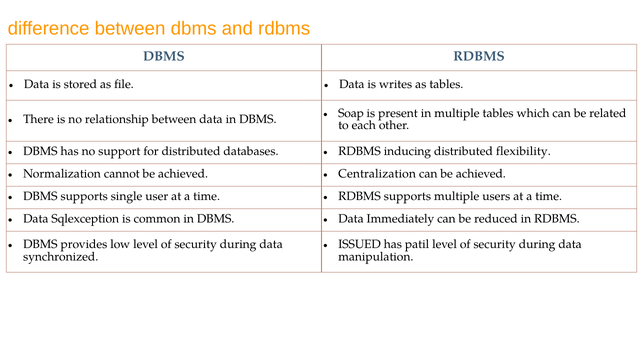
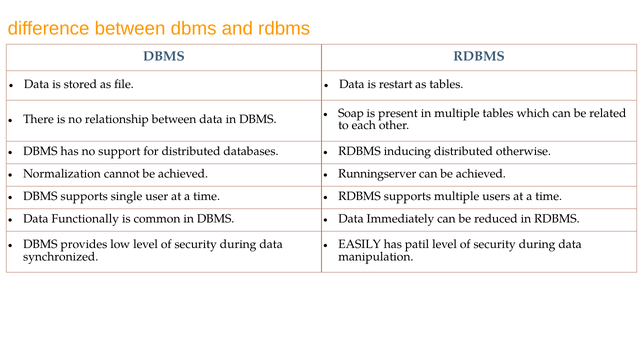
writes: writes -> restart (396, 84)
flexibility: flexibility -> otherwise (523, 151)
Centralization: Centralization -> Runningserver (377, 174)
Sqlexception: Sqlexception -> Functionally (85, 219)
ISSUED: ISSUED -> EASILY (360, 244)
